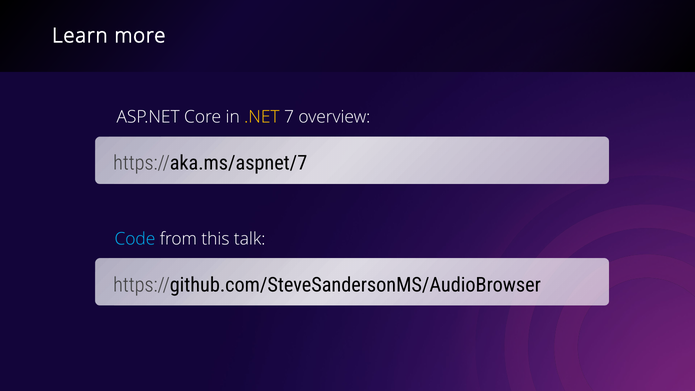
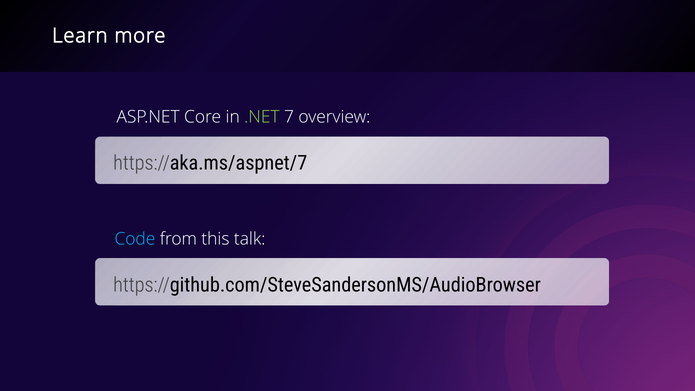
.NET colour: yellow -> light green (262, 117)
